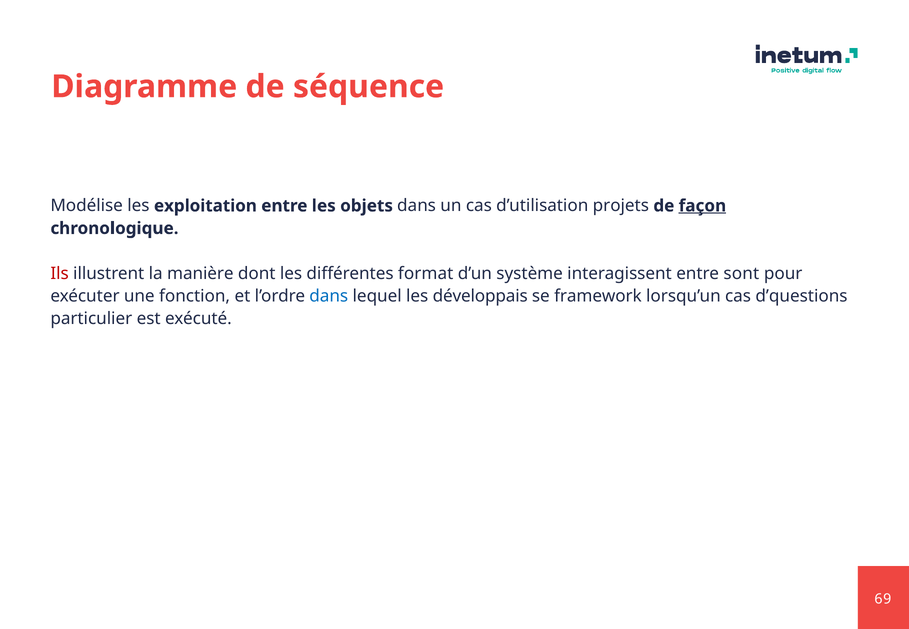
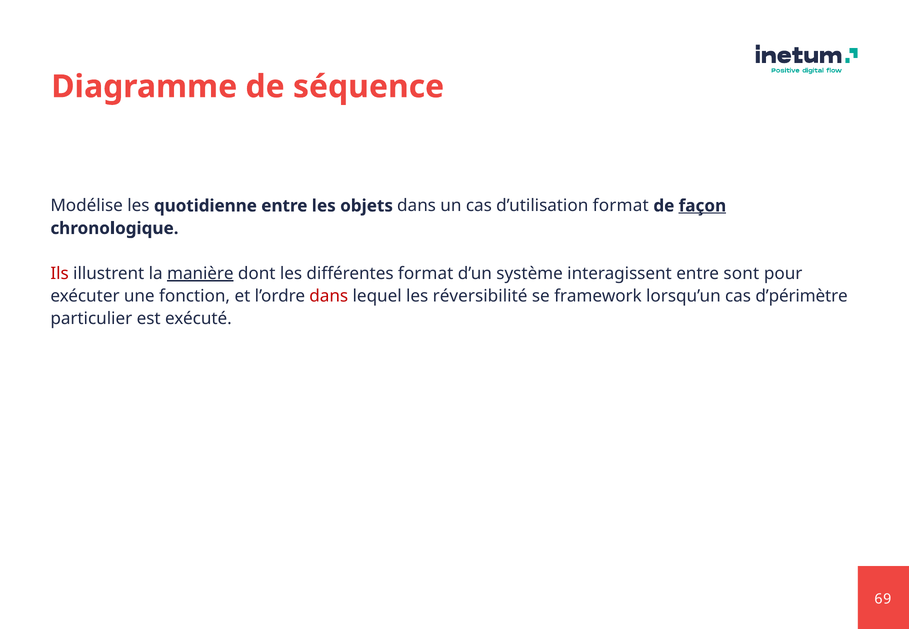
exploitation: exploitation -> quotidienne (205, 206)
d’utilisation projets: projets -> format (621, 206)
manière underline: none -> present (200, 274)
dans colour: blue -> red (329, 296)
développais: développais -> réversibilité (480, 296)
d’questions: d’questions -> d’périmètre (802, 296)
